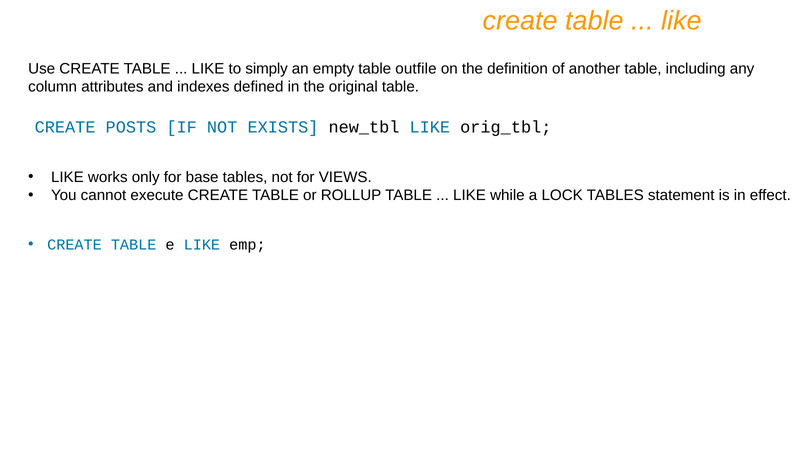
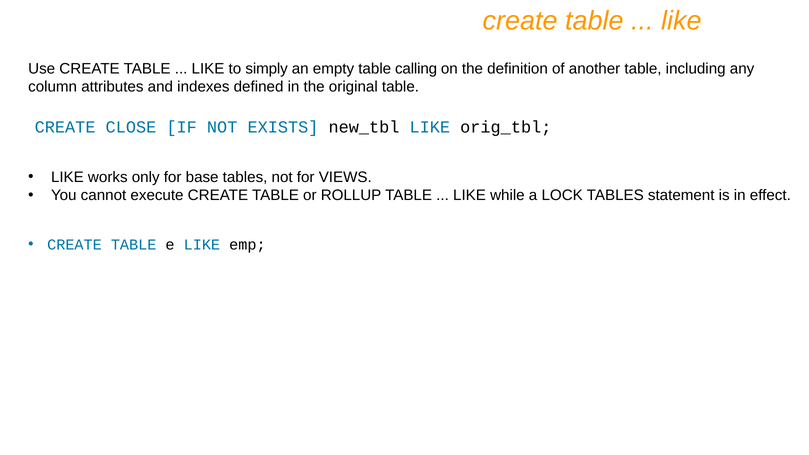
outfile: outfile -> calling (416, 69)
POSTS: POSTS -> CLOSE (131, 127)
